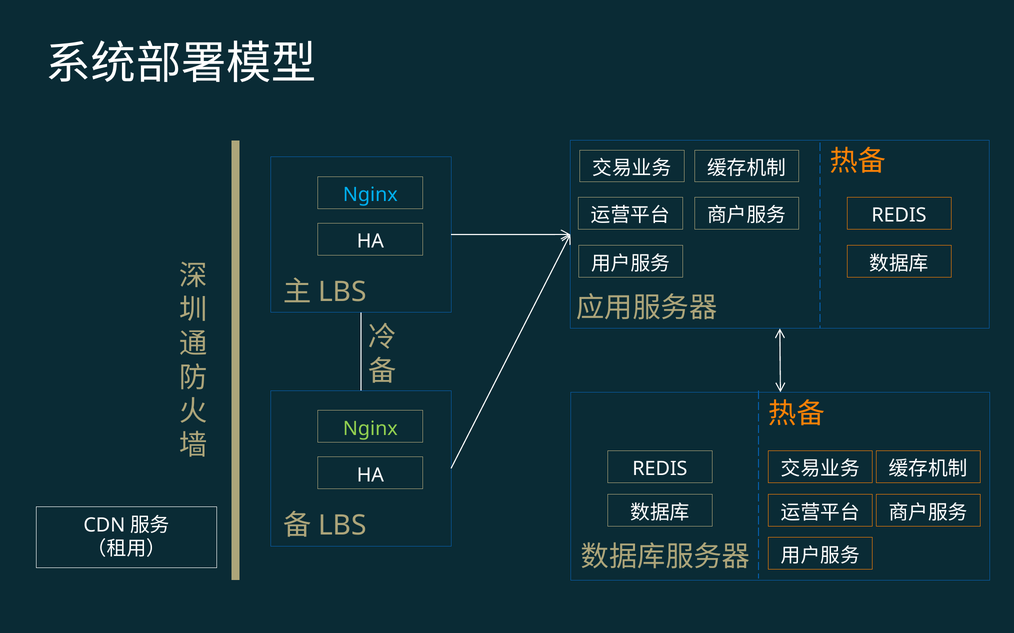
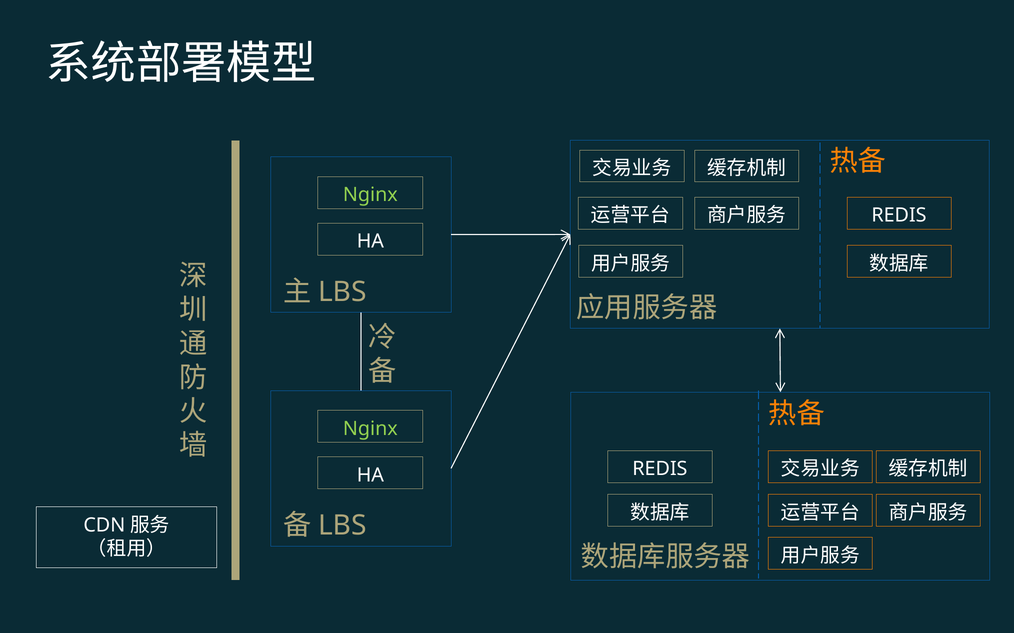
Nginx colour: light blue -> light green (370, 195)
